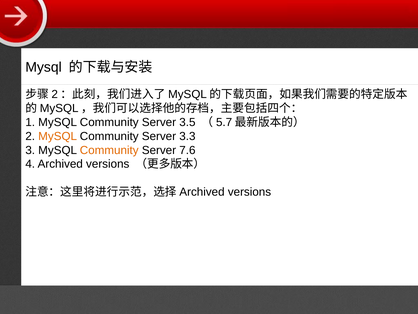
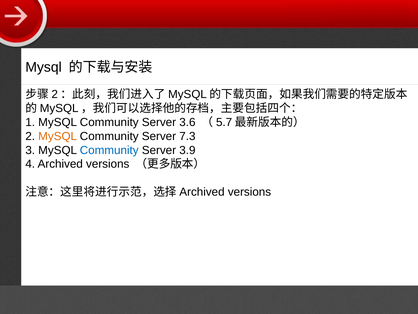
3.5: 3.5 -> 3.6 (187, 122)
3.3: 3.3 -> 7.3 (187, 136)
Community colour: orange -> blue (109, 150)
7.6: 7.6 -> 3.9 (187, 150)
